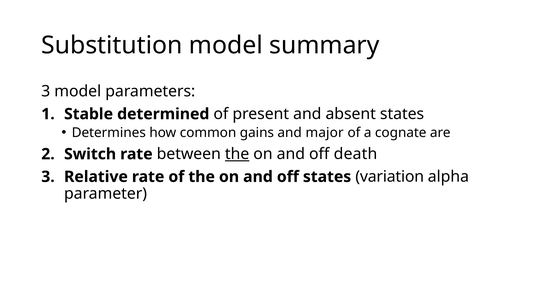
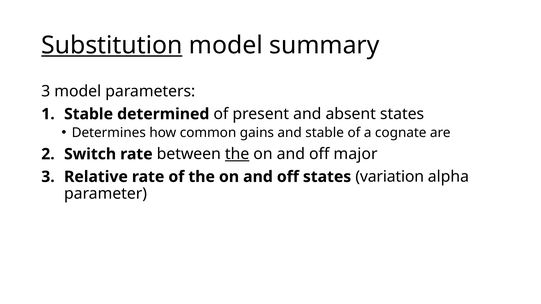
Substitution underline: none -> present (112, 45)
and major: major -> stable (325, 133)
death: death -> major (356, 154)
